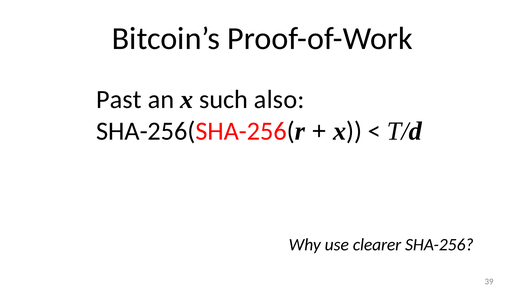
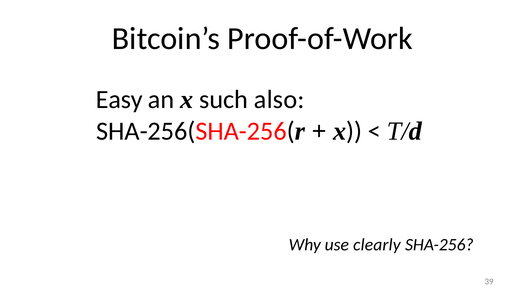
Past: Past -> Easy (119, 100)
clearer: clearer -> clearly (377, 245)
